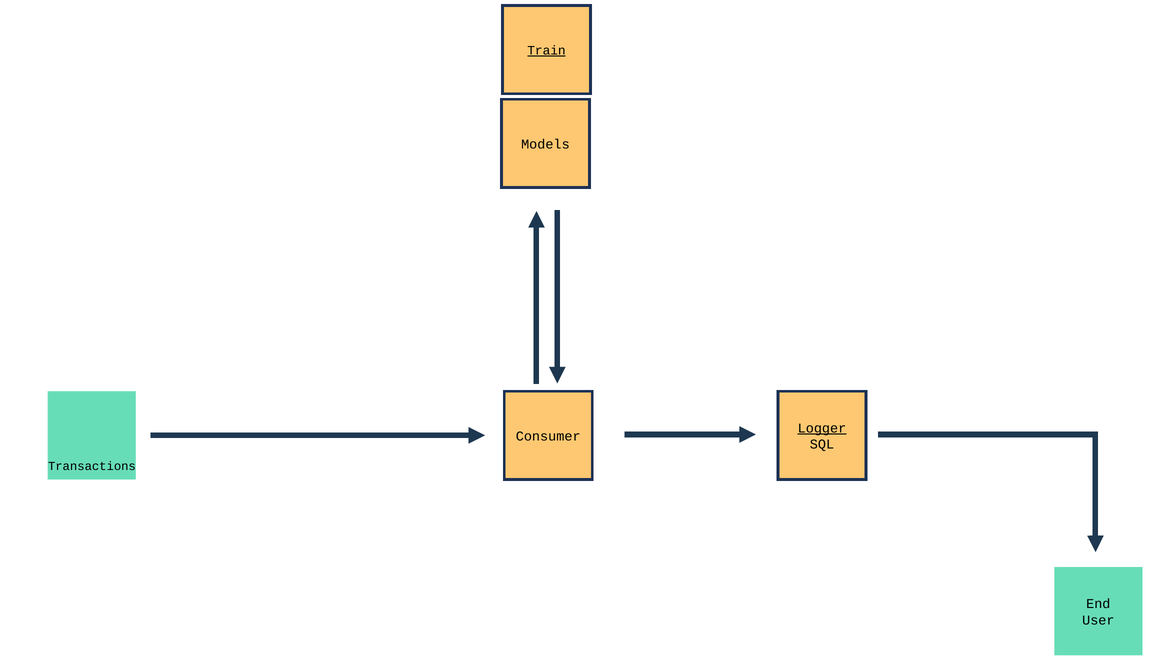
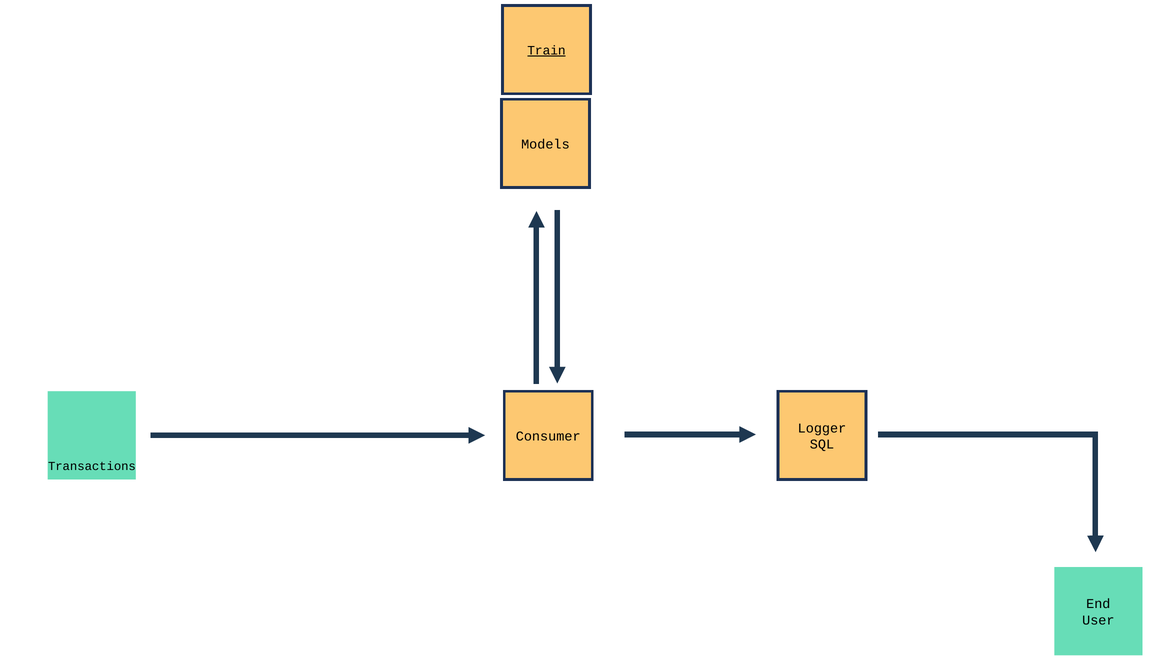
Logger underline: present -> none (822, 428)
